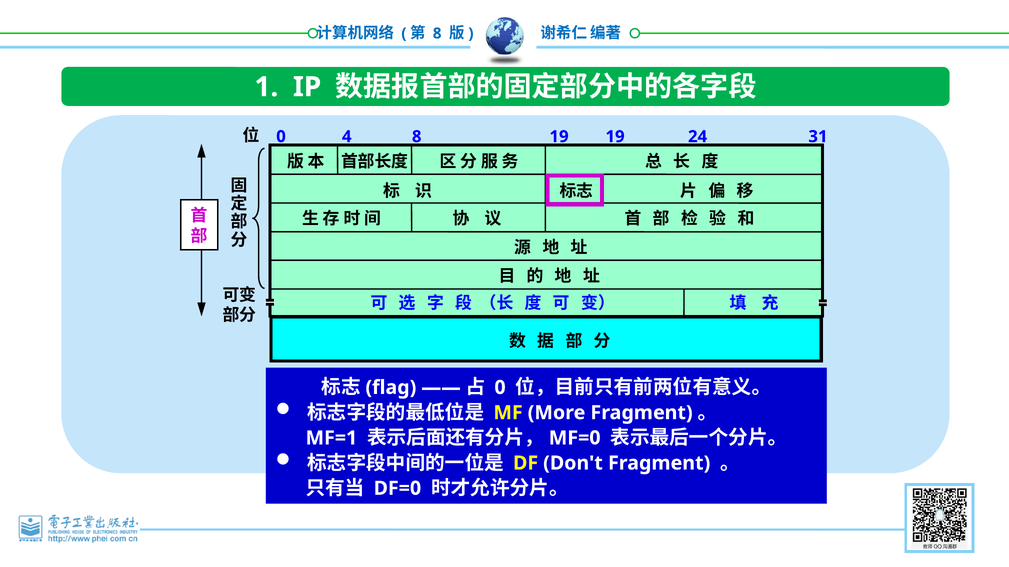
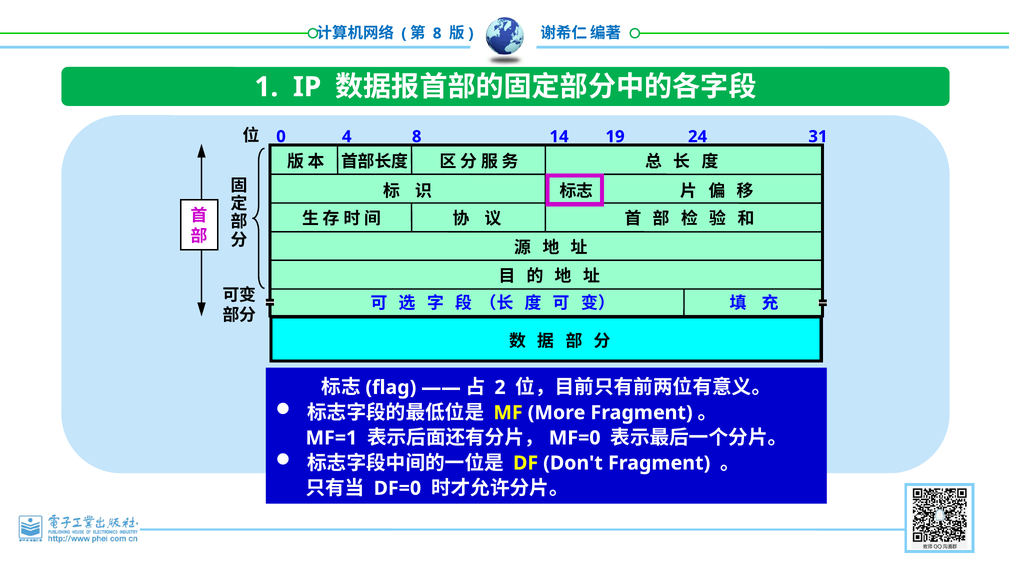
8 19: 19 -> 14 (559, 137)
0: 0 -> 2 (500, 388)
